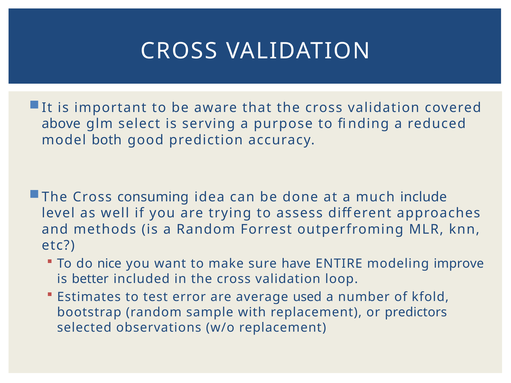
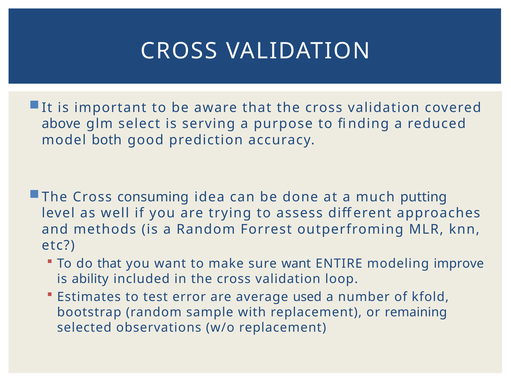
include: include -> putting (424, 197)
do nice: nice -> that (109, 264)
sure have: have -> want (296, 264)
better: better -> ability (90, 279)
predictors: predictors -> remaining (416, 312)
